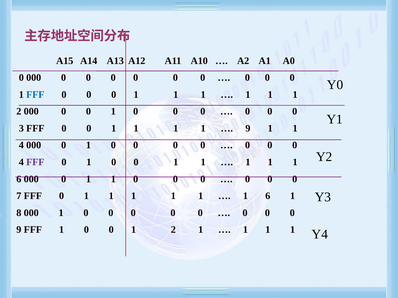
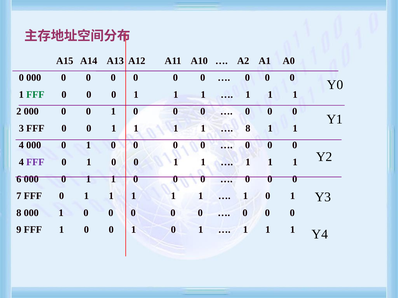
FFF colour: blue -> green (35, 95)
9: 9 -> 8 (248, 129)
6: 6 -> 0 (268, 196)
2: 2 -> 0 (173, 230)
